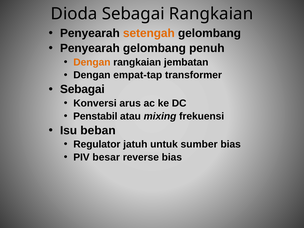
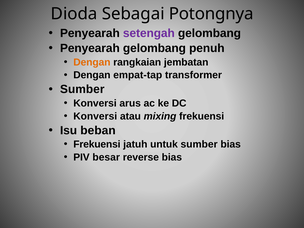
Sebagai Rangkaian: Rangkaian -> Potongnya (211, 14)
setengah colour: orange -> purple (149, 33)
Sebagai: Sebagai -> Sumber (82, 89)
Penstabil: Penstabil -> Konversi (95, 116)
Regulator: Regulator -> Frekuensi (97, 144)
